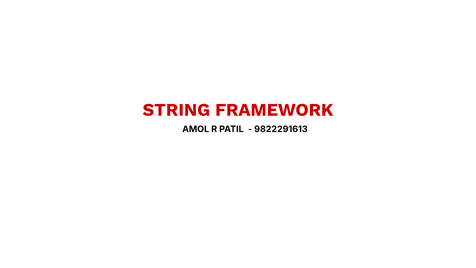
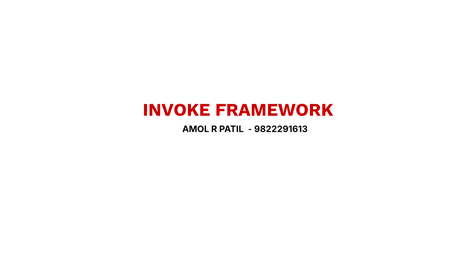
STRING: STRING -> INVOKE (176, 110)
